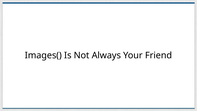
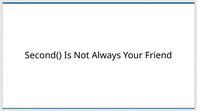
Images(: Images( -> Second( (43, 55)
